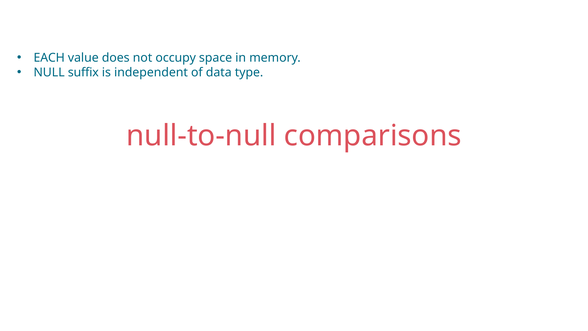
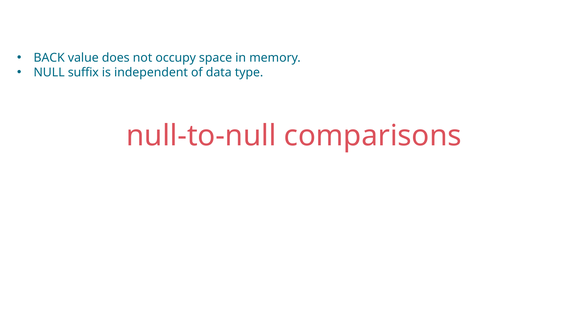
EACH: EACH -> BACK (49, 58)
